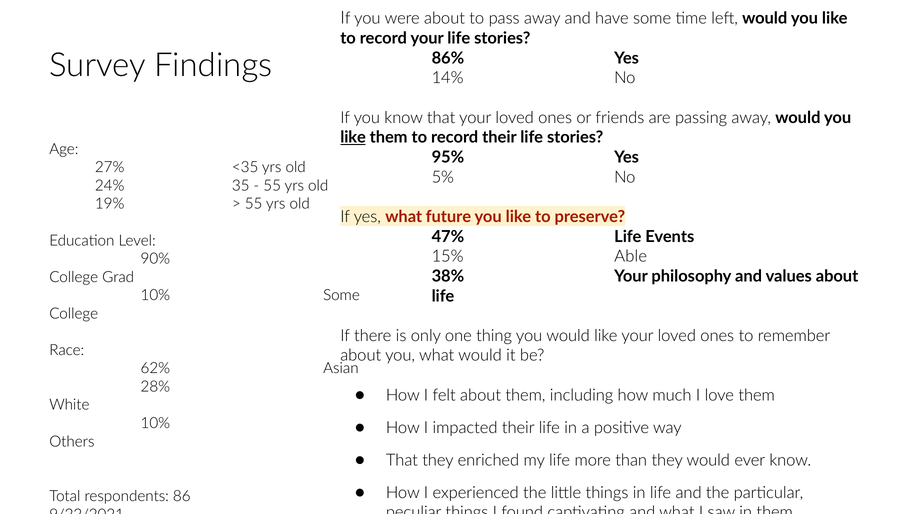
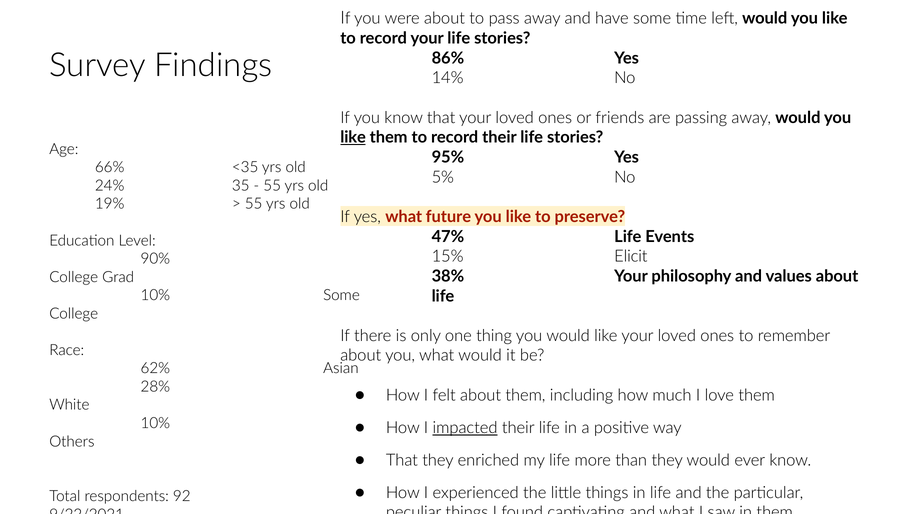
27%: 27% -> 66% (110, 167)
Able: Able -> Elicit (631, 256)
impacted underline: none -> present (465, 427)
86: 86 -> 92 (182, 496)
